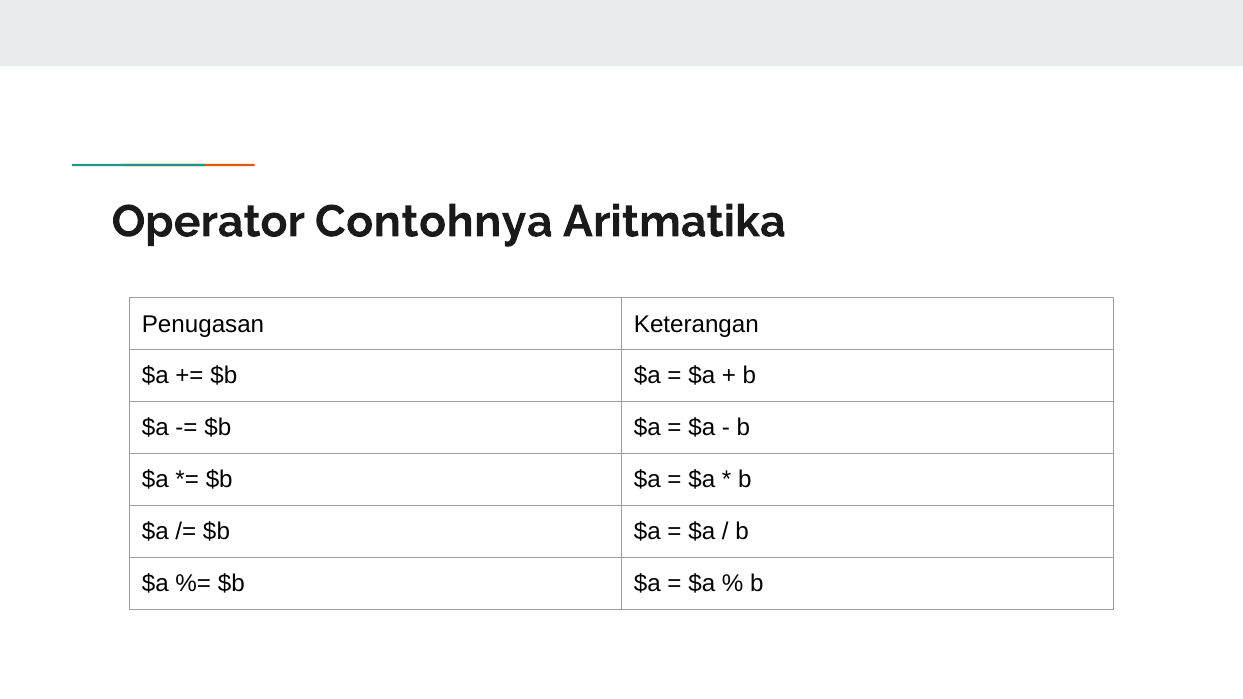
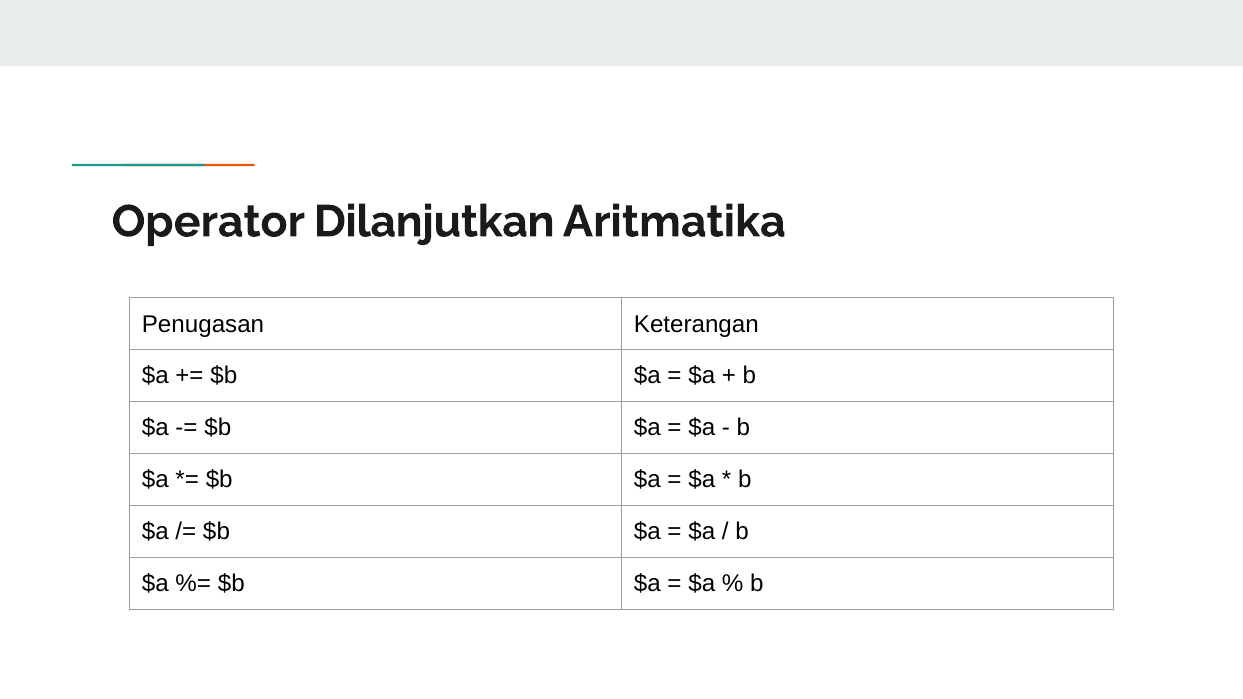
Contohnya: Contohnya -> Dilanjutkan (434, 222)
